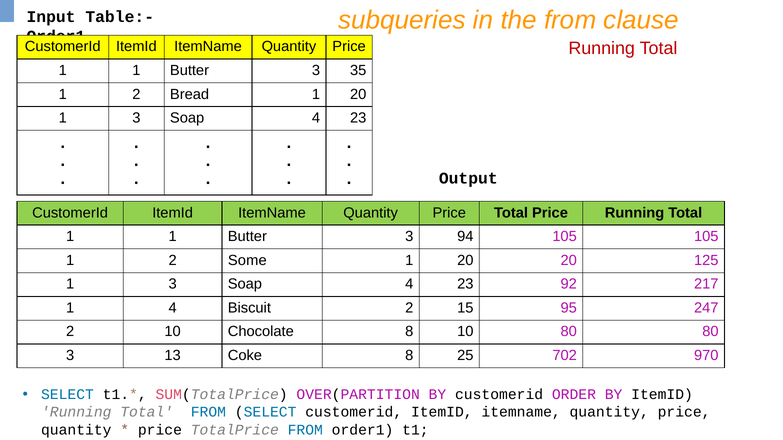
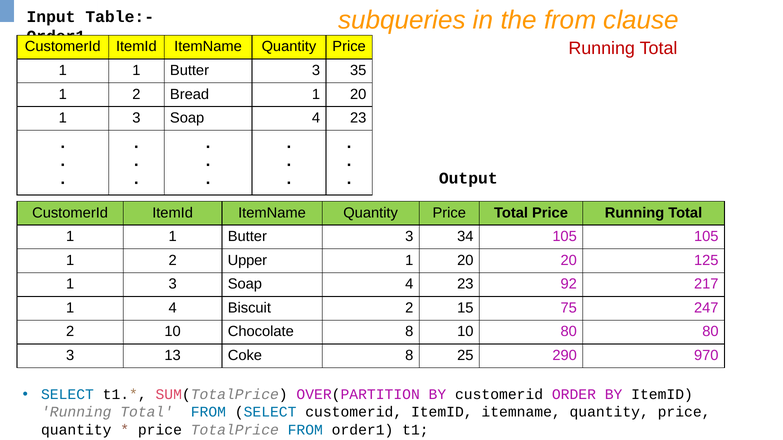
94: 94 -> 34 (465, 237)
Some: Some -> Upper (247, 261)
95: 95 -> 75 (569, 308)
702: 702 -> 290 (565, 356)
